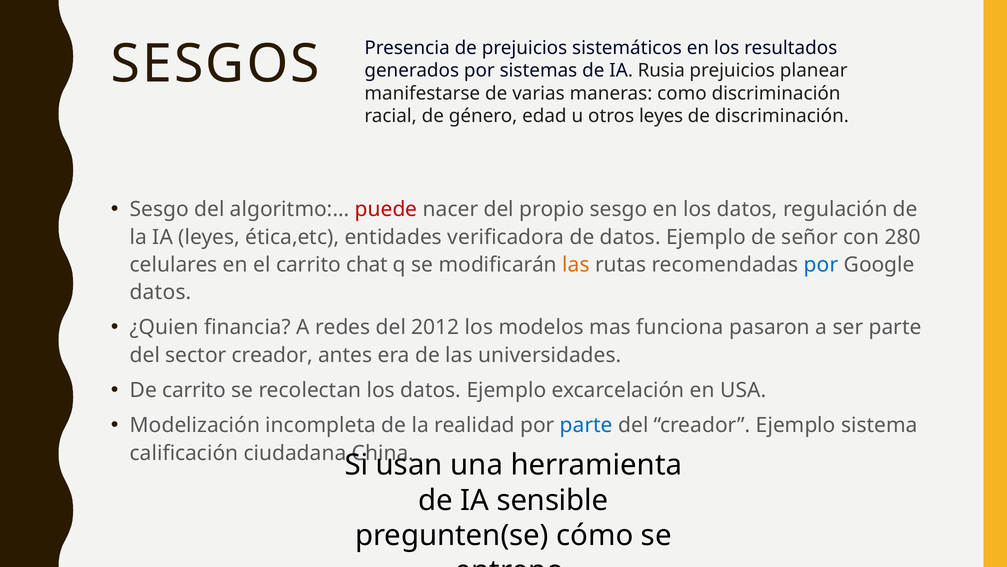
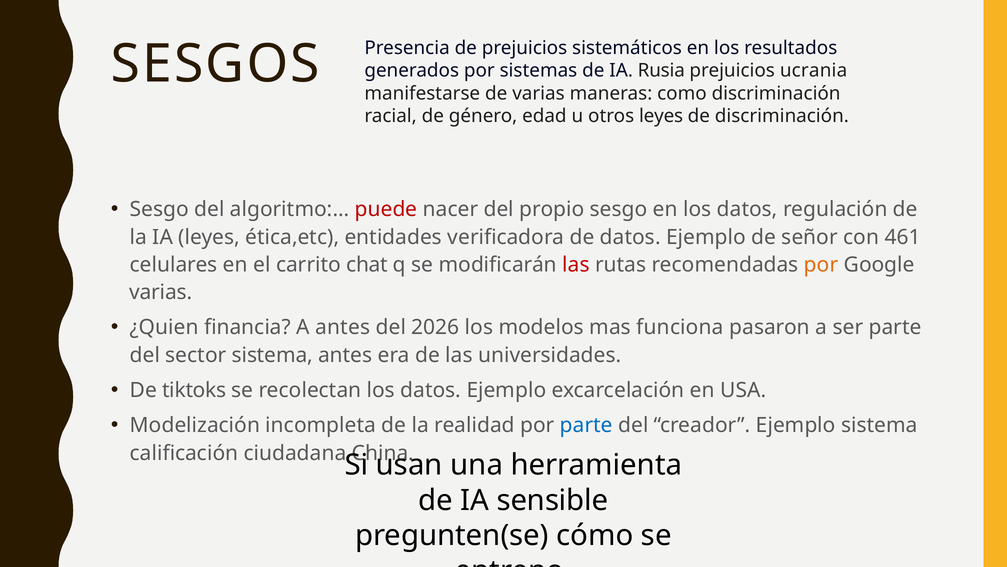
planear: planear -> ucrania (814, 71)
280: 280 -> 461 (903, 237)
las colour: orange -> red (576, 265)
por colour: blue -> orange (821, 265)
datos: datos -> varias (161, 292)
A redes: redes -> antes (343, 327)
2012: 2012 -> 2026 (435, 327)
sector creador: creador -> sistema (272, 355)
De carrito: carrito -> tiktoks (194, 390)
